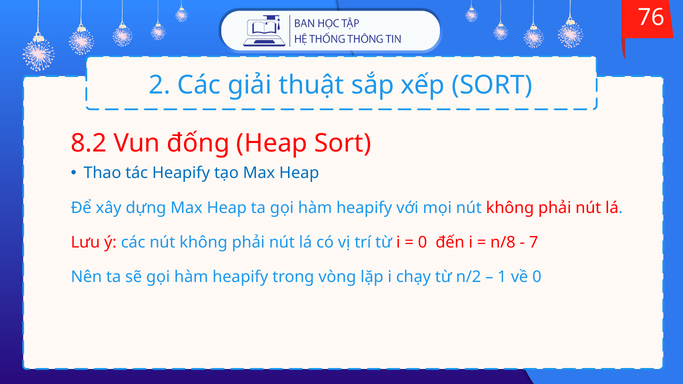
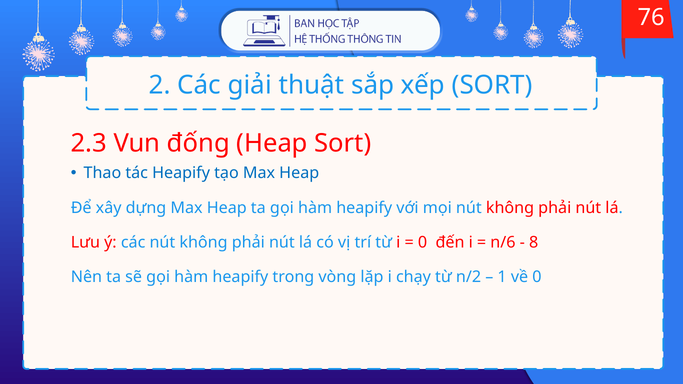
8.2: 8.2 -> 2.3 (89, 143)
n/8: n/8 -> n/6 (503, 243)
7: 7 -> 8 (534, 243)
